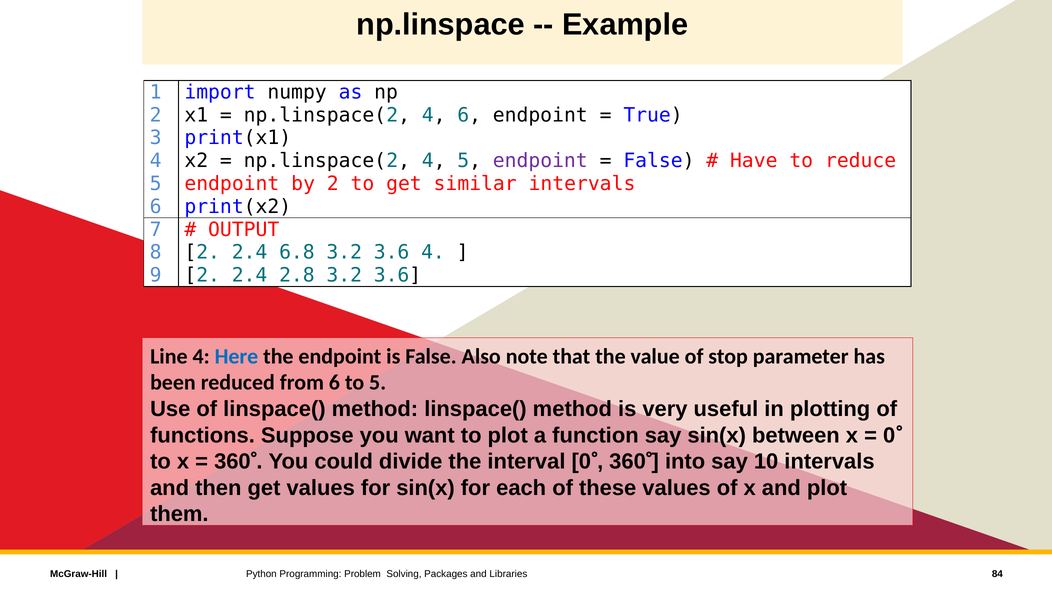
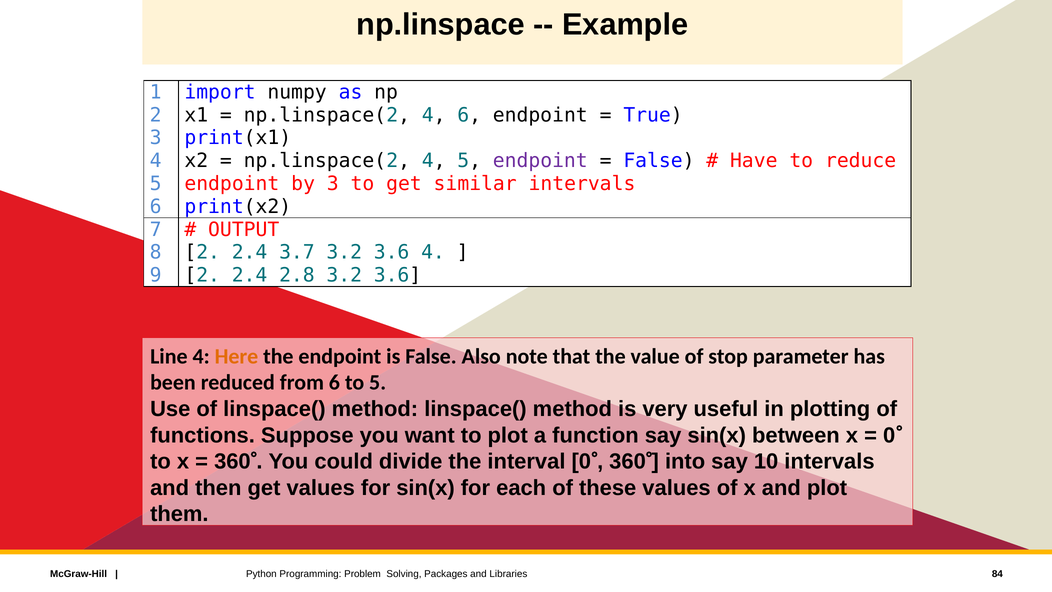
by 2: 2 -> 3 (333, 184)
6.8: 6.8 -> 3.7 (297, 252)
Here colour: blue -> orange (236, 356)
